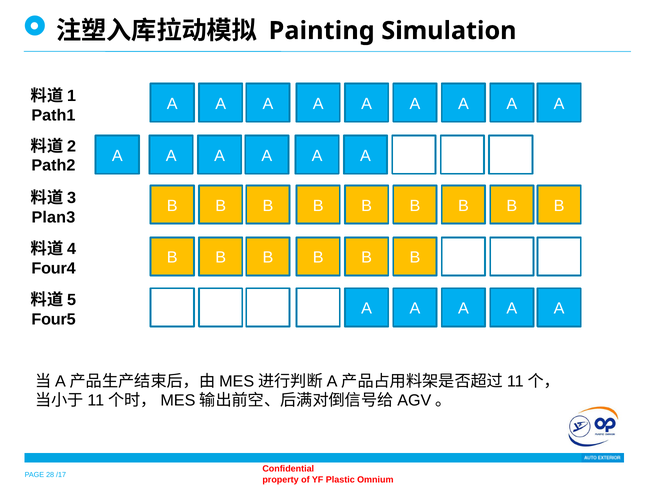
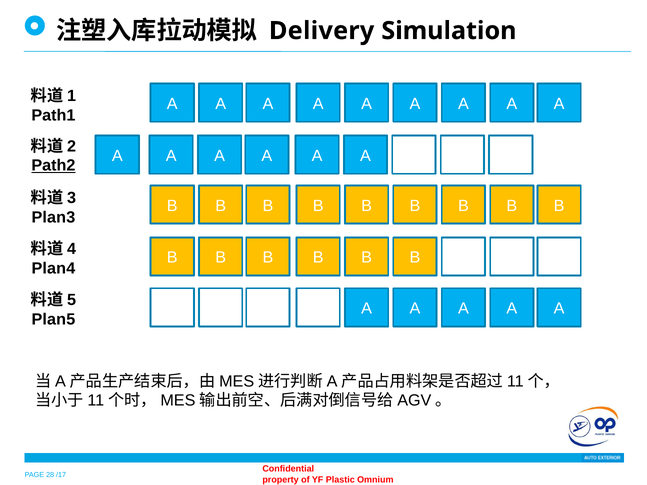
Painting: Painting -> Delivery (322, 31)
Path2 underline: none -> present (53, 166)
Four4: Four4 -> Plan4 (53, 268)
Four5: Four5 -> Plan5 (53, 319)
